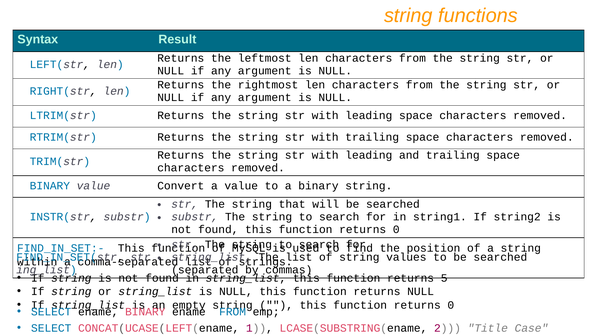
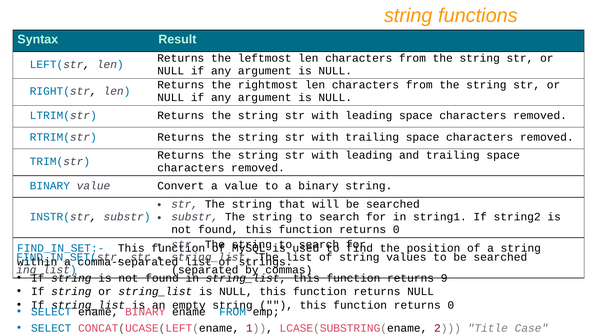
5: 5 -> 9 (444, 278)
